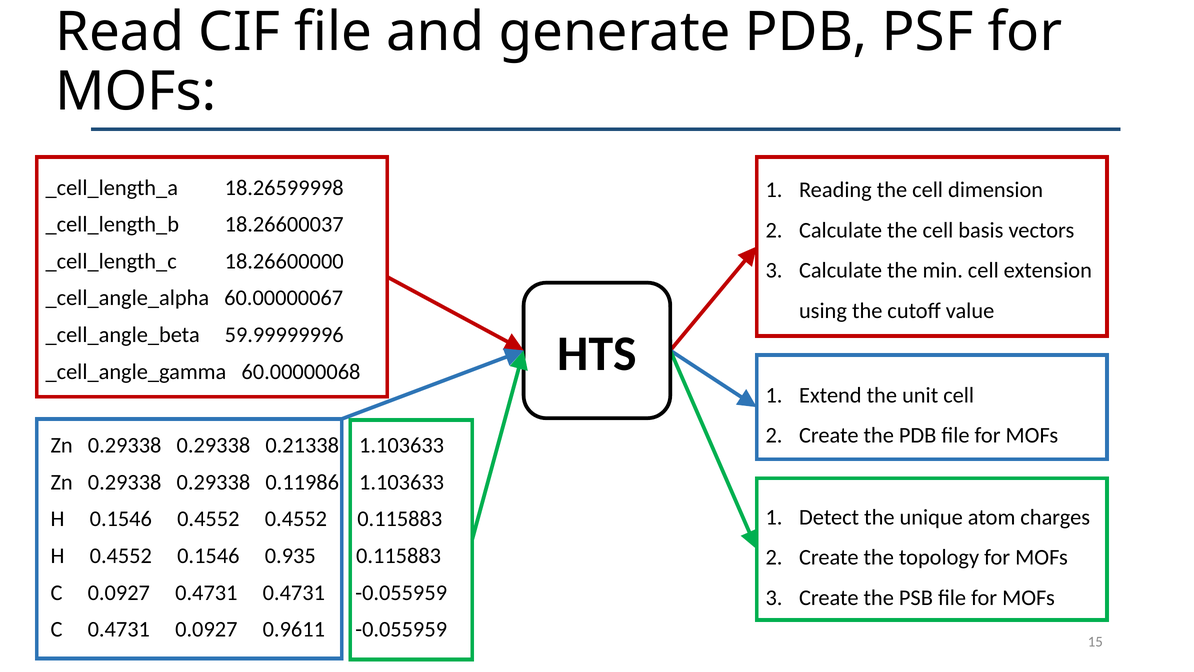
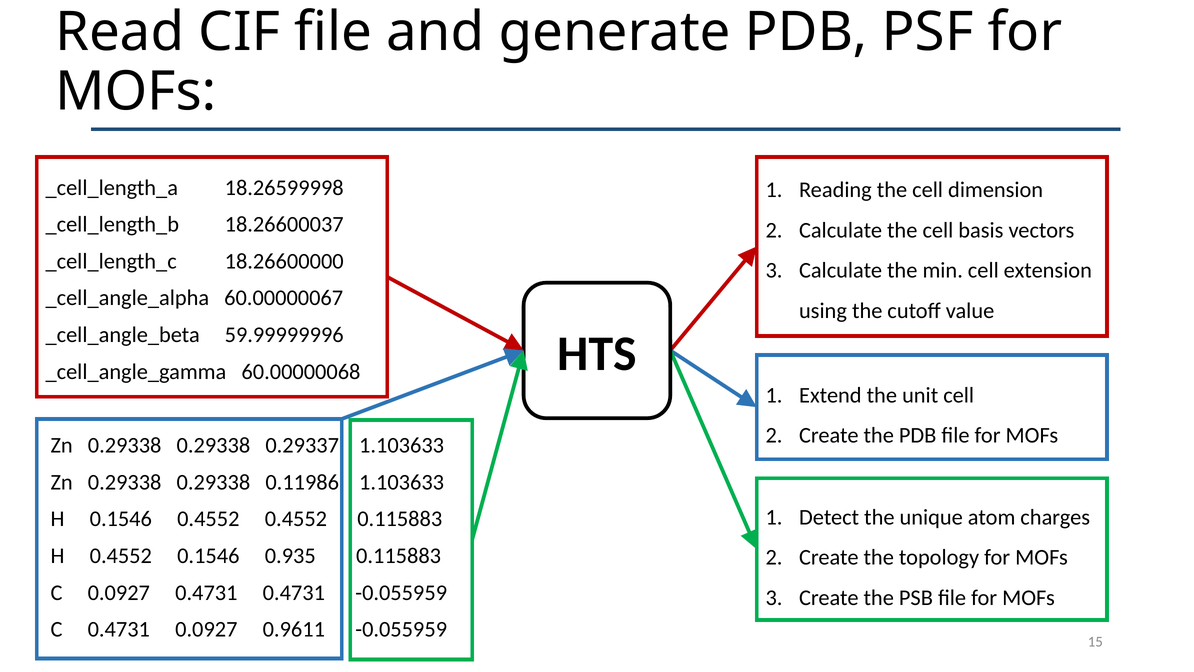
0.21338: 0.21338 -> 0.29337 (302, 445)
